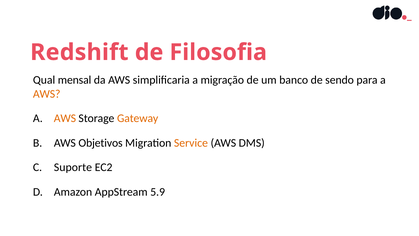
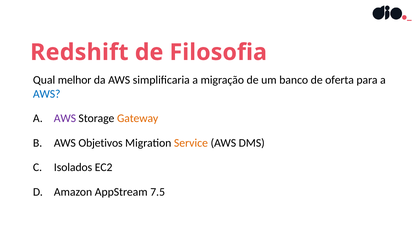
mensal: mensal -> melhor (75, 80)
sendo: sendo -> oferta (340, 80)
AWS colour: orange -> blue (47, 94)
AWS colour: orange -> purple (65, 118)
Suporte: Suporte -> Isolados (73, 167)
5.9: 5.9 -> 7.5 (158, 192)
